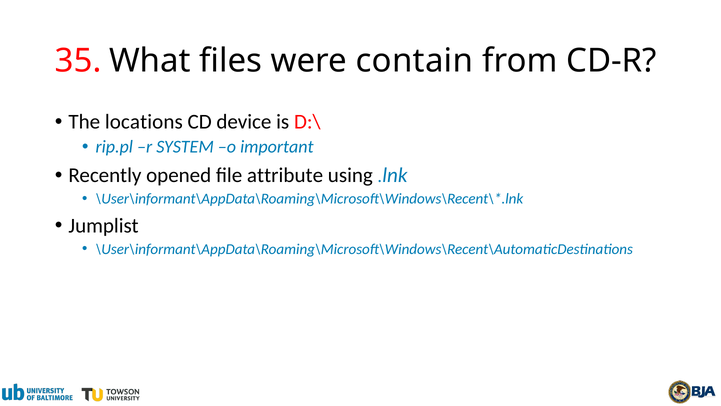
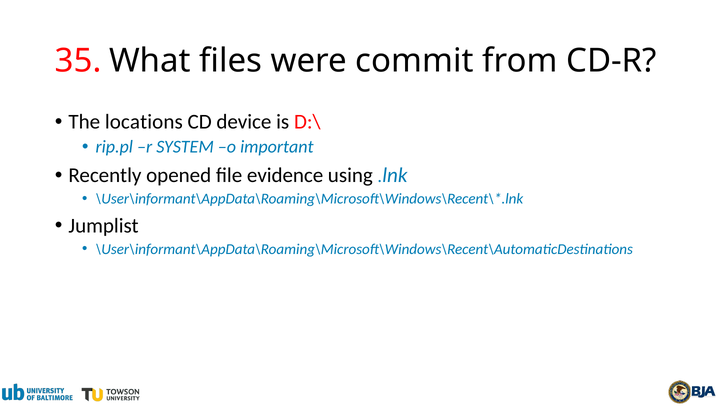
contain: contain -> commit (415, 61)
attribute: attribute -> evidence (285, 175)
